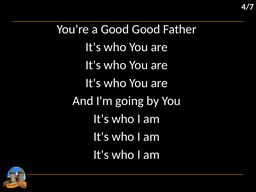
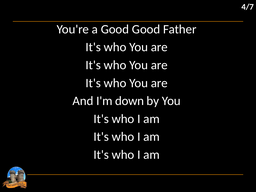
going: going -> down (130, 101)
